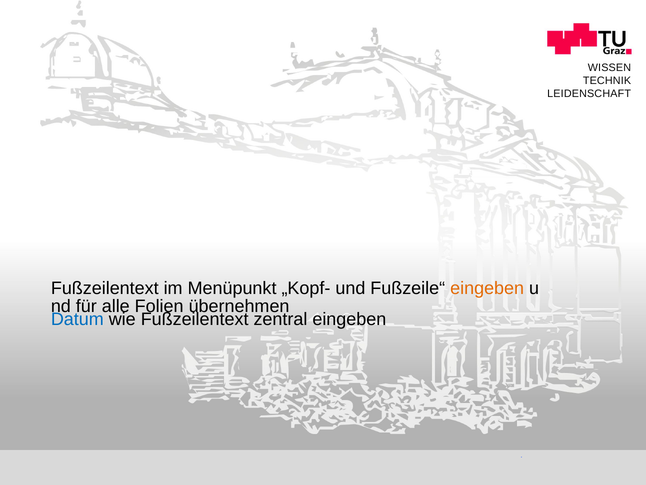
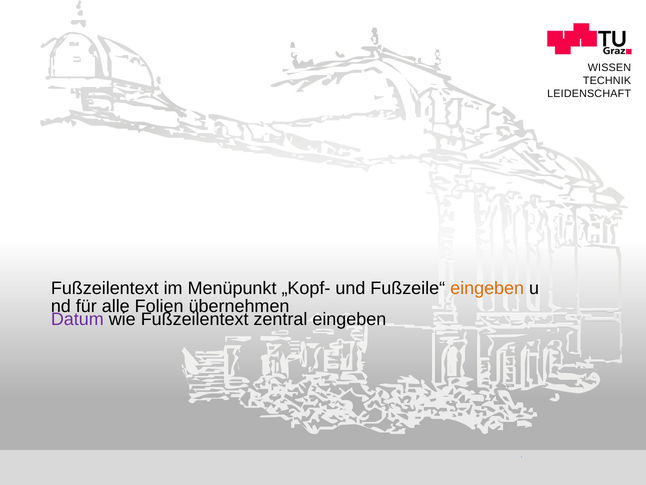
Datum colour: blue -> purple (77, 319)
